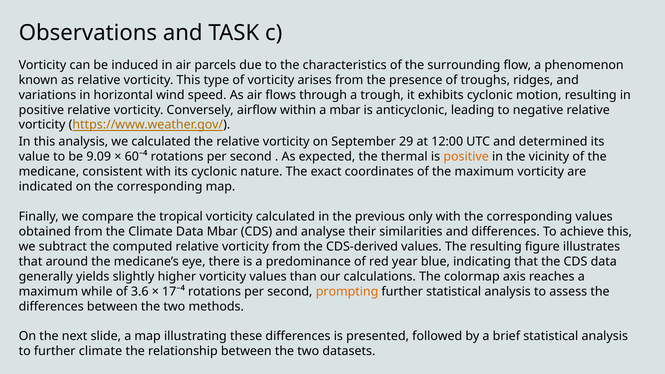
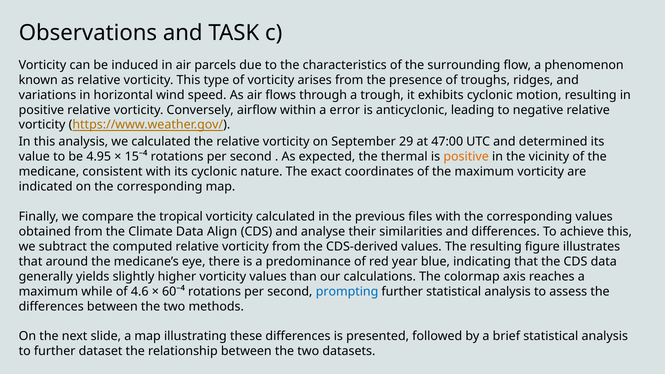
a mbar: mbar -> error (345, 110)
12:00: 12:00 -> 47:00 (447, 142)
9.09: 9.09 -> 4.95 (99, 157)
60⁻⁴: 60⁻⁴ -> 15⁻⁴ (136, 157)
only: only -> files (420, 217)
Data Mbar: Mbar -> Align (222, 232)
3.6: 3.6 -> 4.6 (140, 291)
17⁻⁴: 17⁻⁴ -> 60⁻⁴ (173, 291)
prompting colour: orange -> blue (347, 291)
further climate: climate -> dataset (101, 351)
